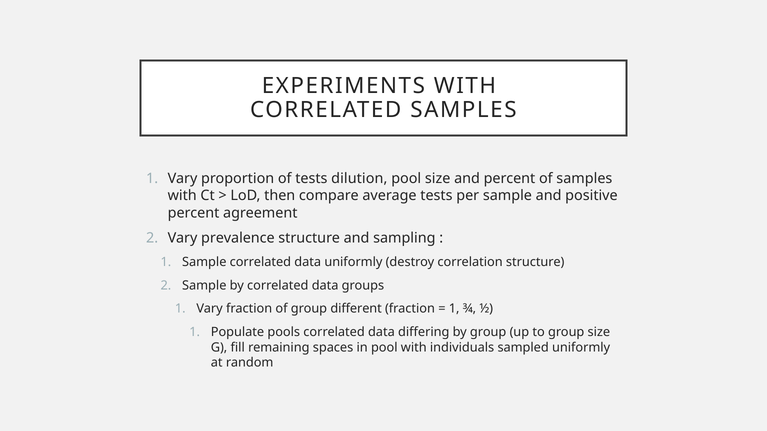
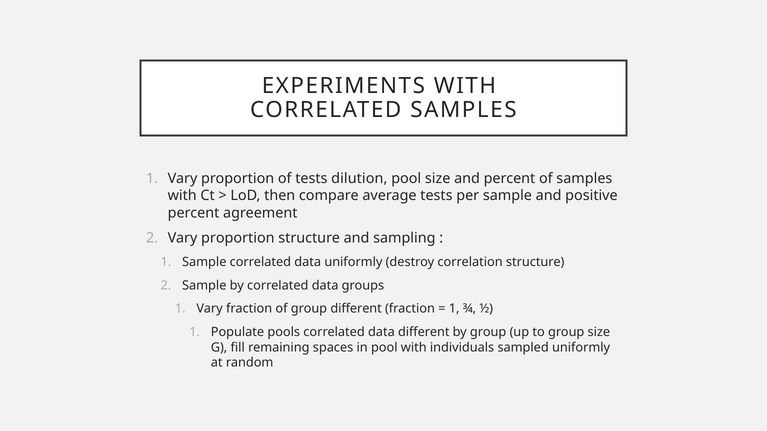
prevalence: prevalence -> proportion (238, 238)
data differing: differing -> different (424, 332)
